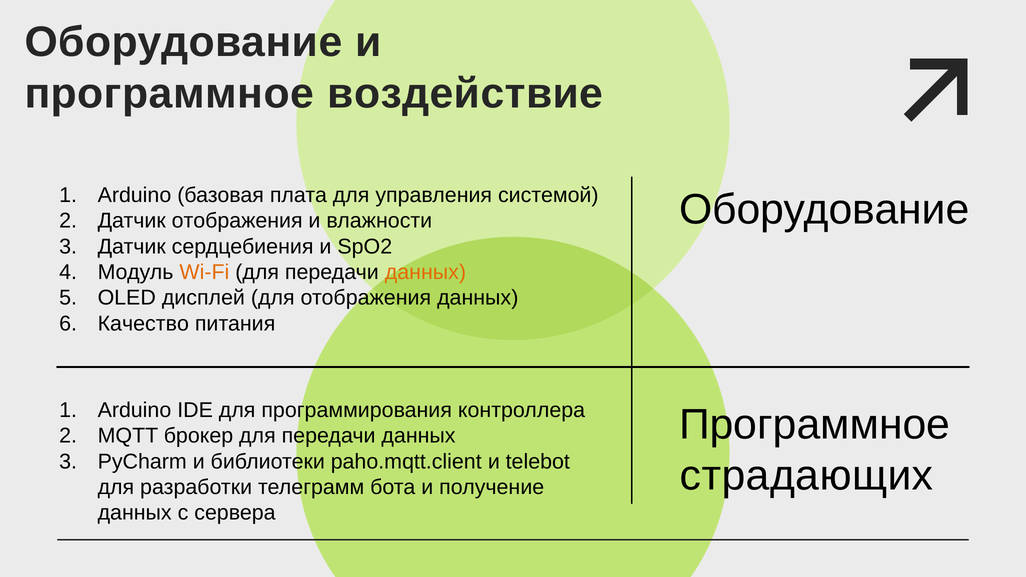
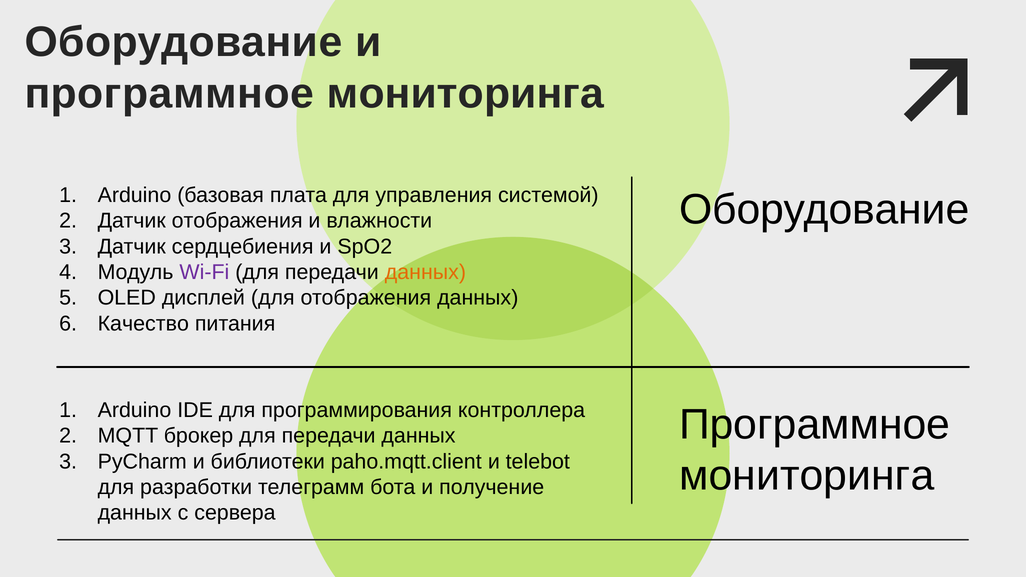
воздействие: воздействие -> мониторинга (465, 94)
Wi-Fi colour: orange -> purple (204, 272)
страдающих: страдающих -> мониторинга (807, 476)
